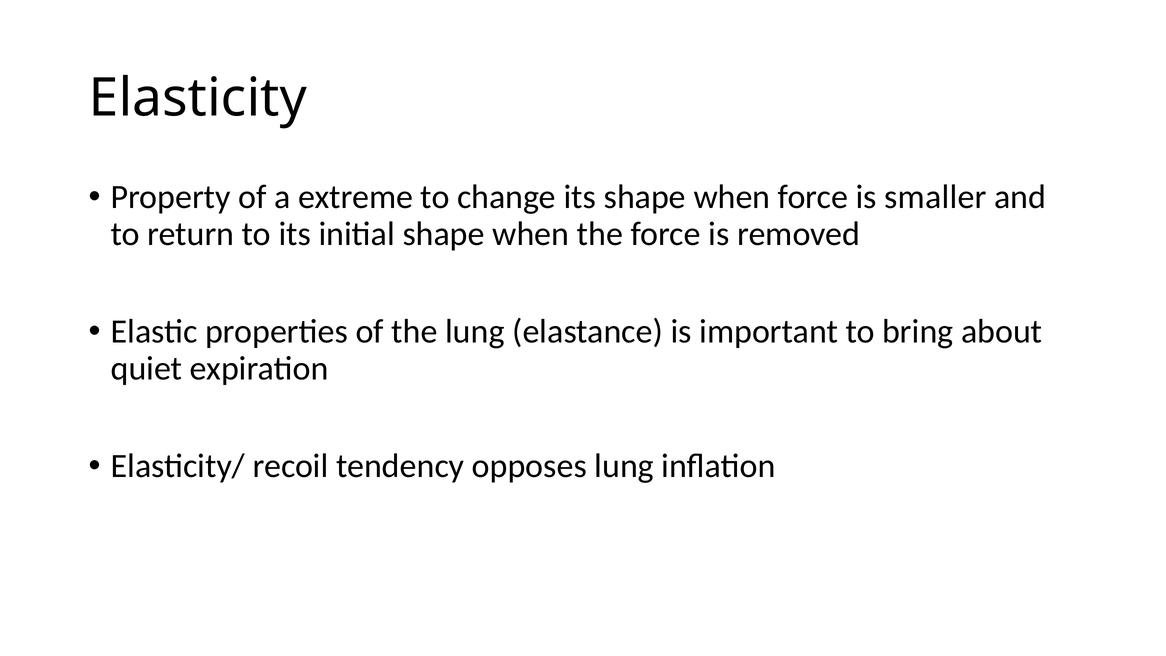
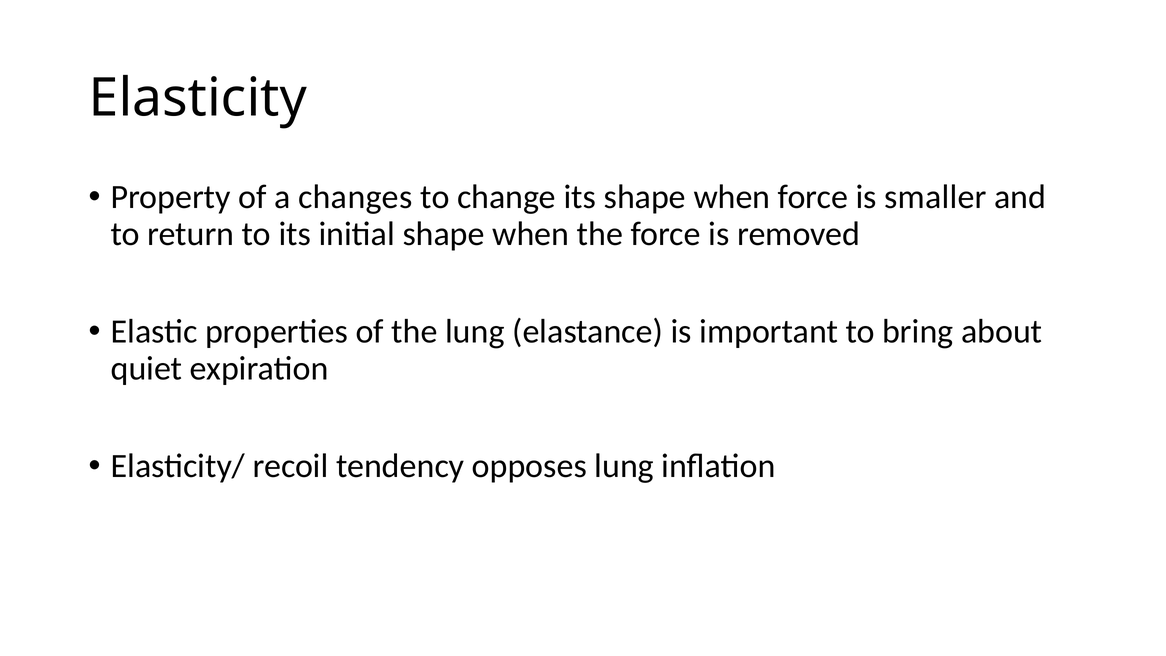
extreme: extreme -> changes (355, 197)
